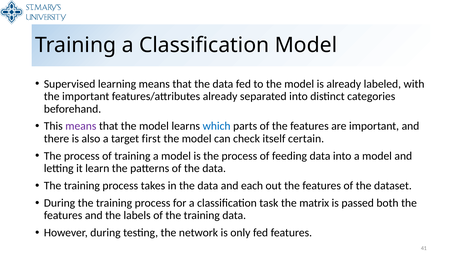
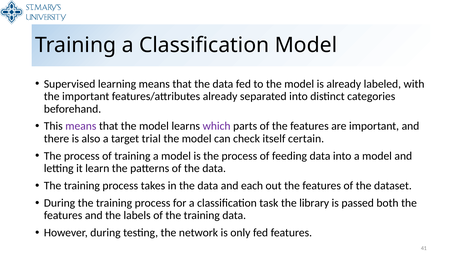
which colour: blue -> purple (217, 126)
first: first -> trial (151, 139)
matrix: matrix -> library (314, 203)
